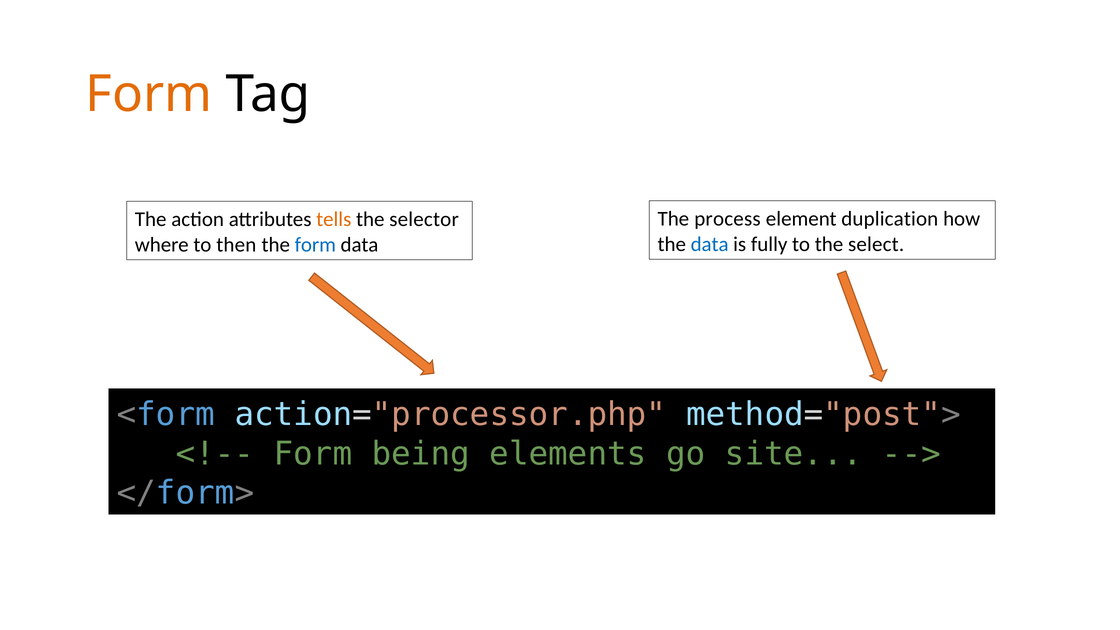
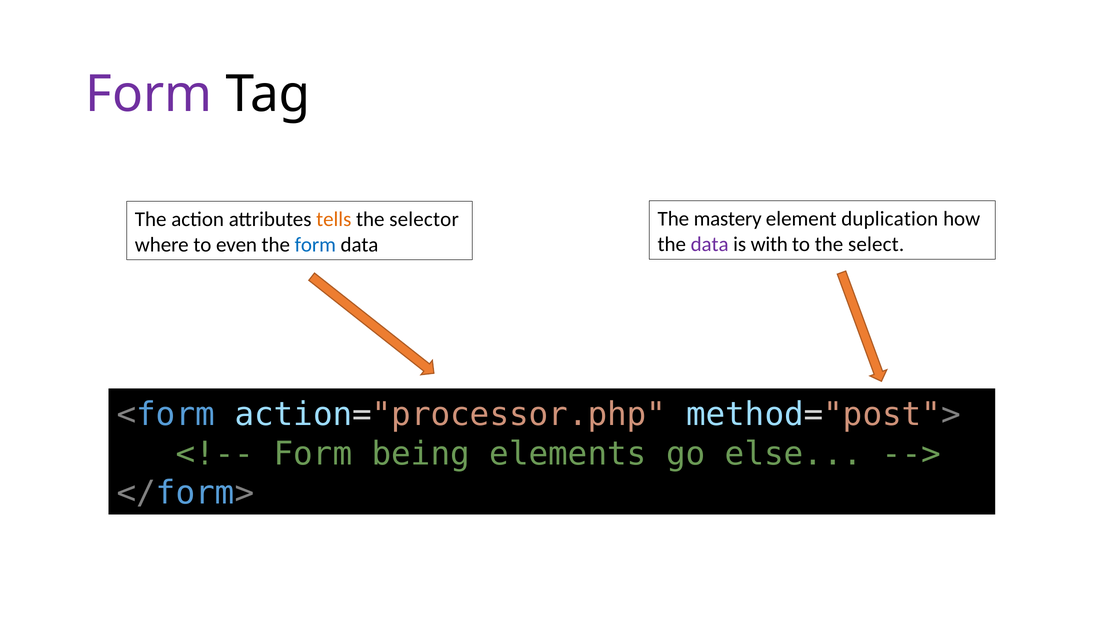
Form colour: orange -> purple (149, 94)
process: process -> mastery (728, 219)
data colour: blue -> purple (710, 244)
fully: fully -> with (769, 244)
then: then -> even (237, 245)
site: site -> else (794, 454)
